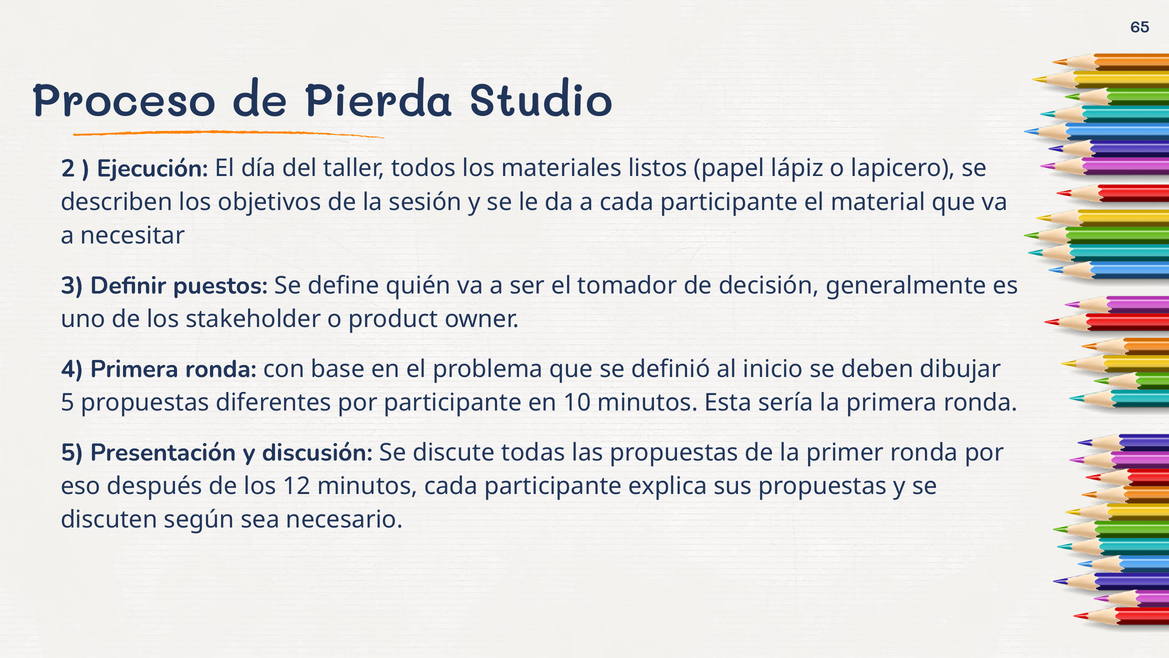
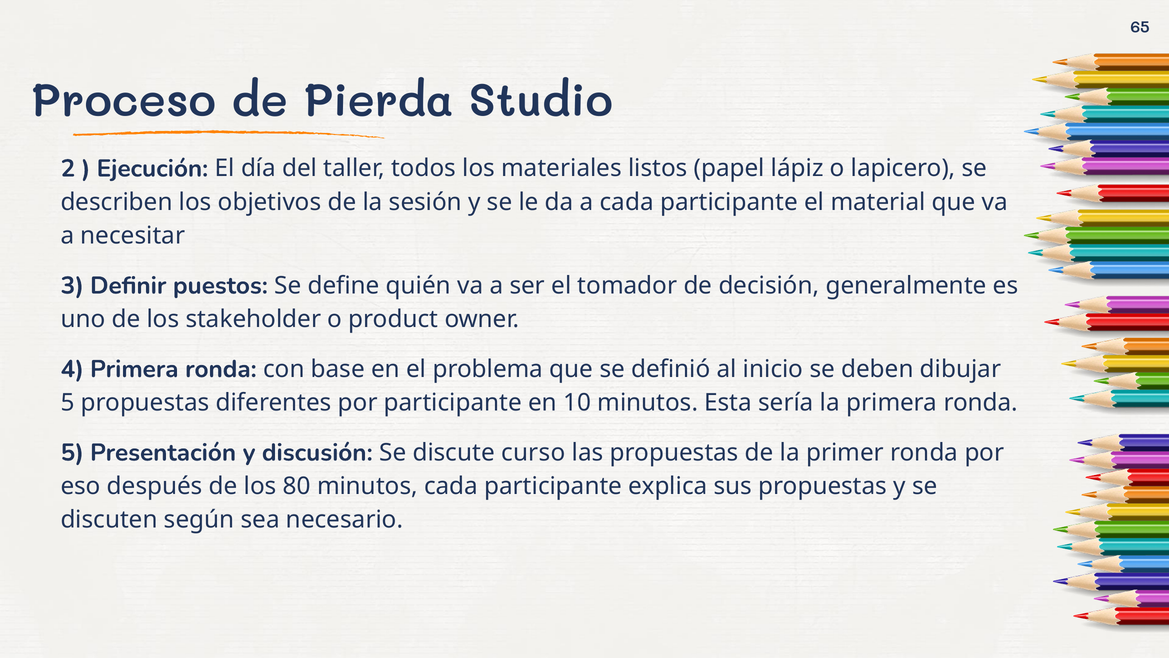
todas: todas -> curso (533, 452)
12: 12 -> 80 (297, 486)
